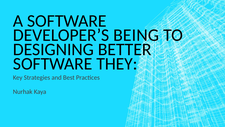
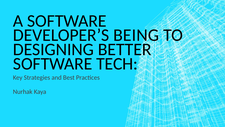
THEY: THEY -> TECH (117, 64)
